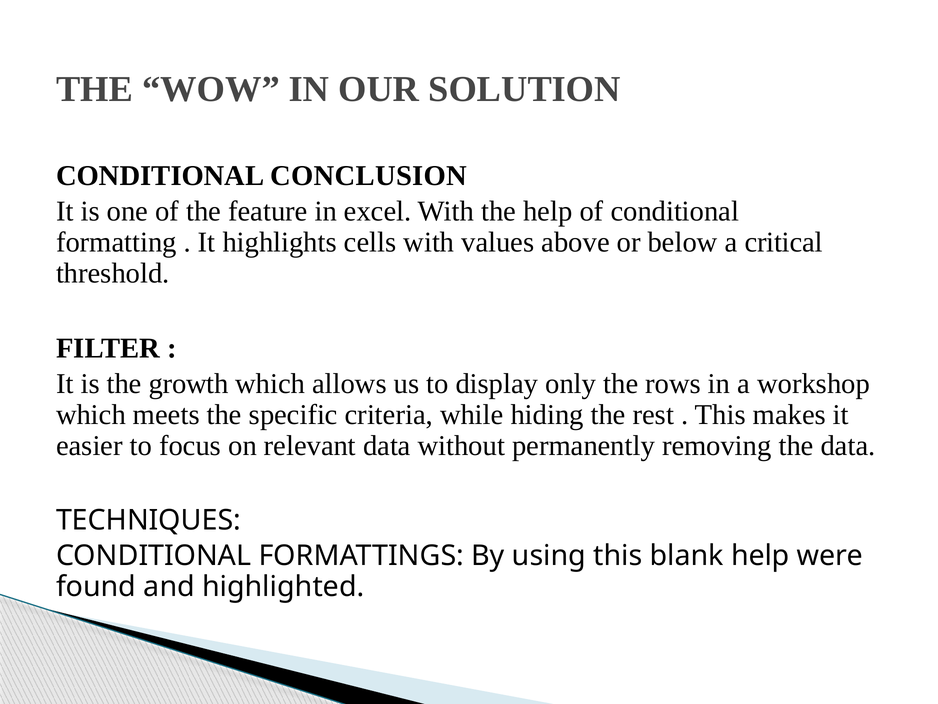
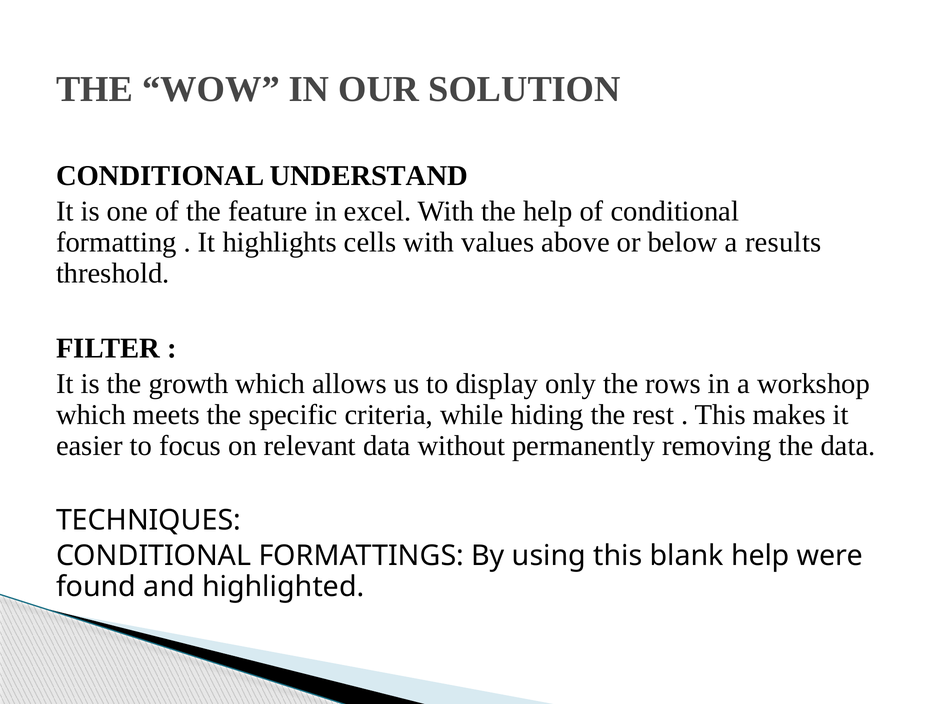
CONCLUSION: CONCLUSION -> UNDERSTAND (369, 176)
critical: critical -> results (783, 242)
